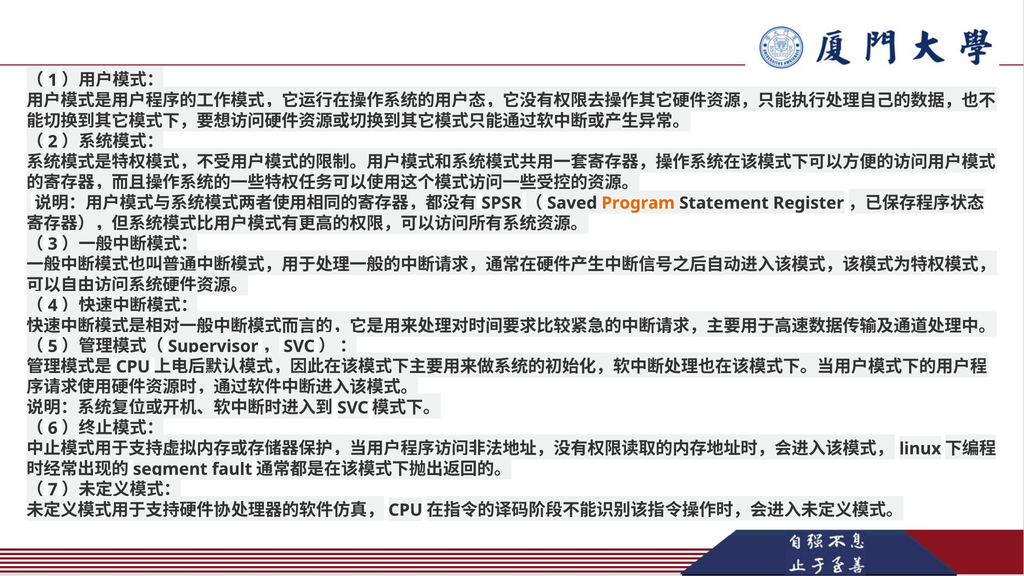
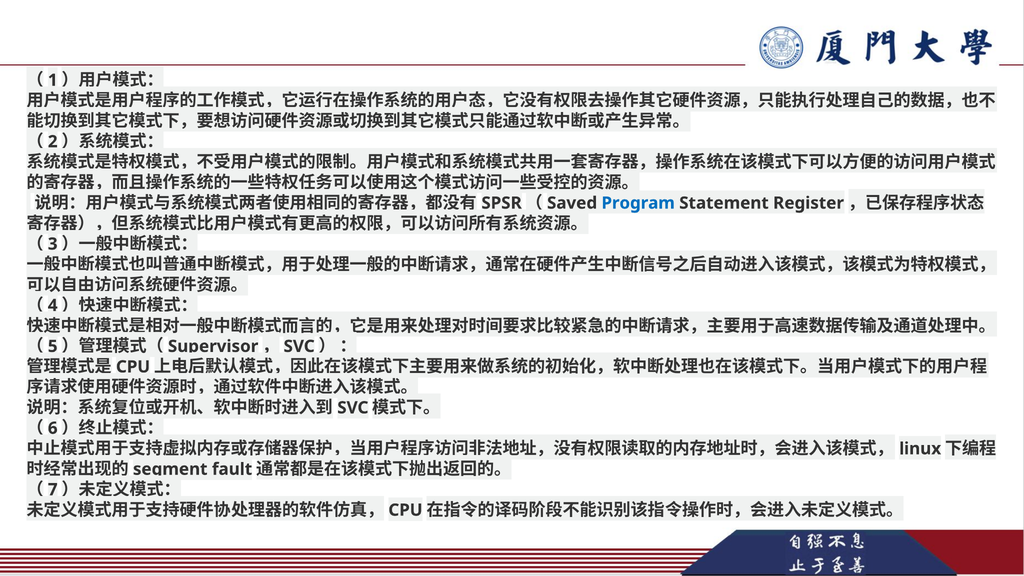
Program colour: orange -> blue (638, 203)
